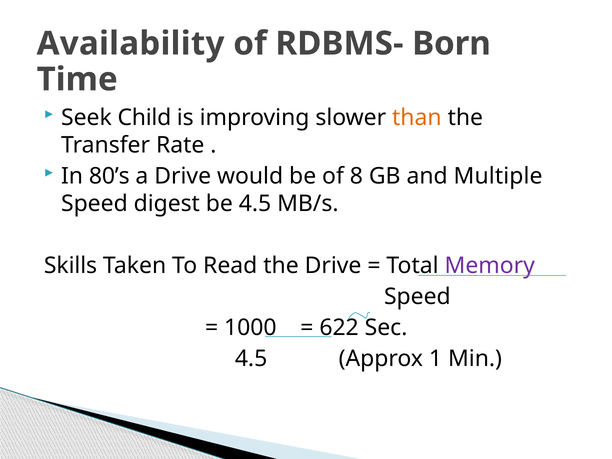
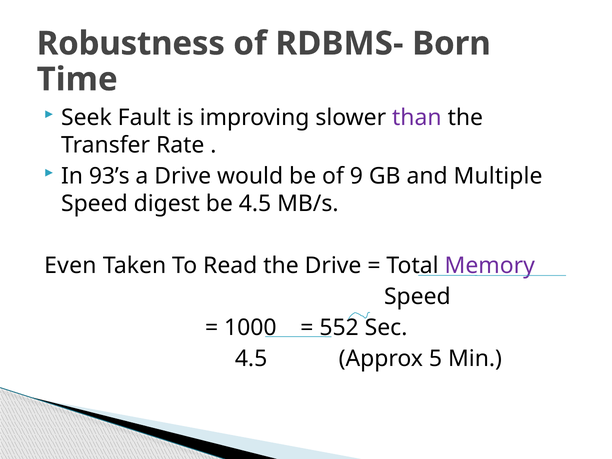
Availability: Availability -> Robustness (131, 44)
Child: Child -> Fault (144, 118)
than colour: orange -> purple (417, 118)
80’s: 80’s -> 93’s (109, 176)
8: 8 -> 9 (356, 176)
Skills: Skills -> Even (70, 266)
622: 622 -> 552 (339, 327)
1: 1 -> 5 (436, 358)
